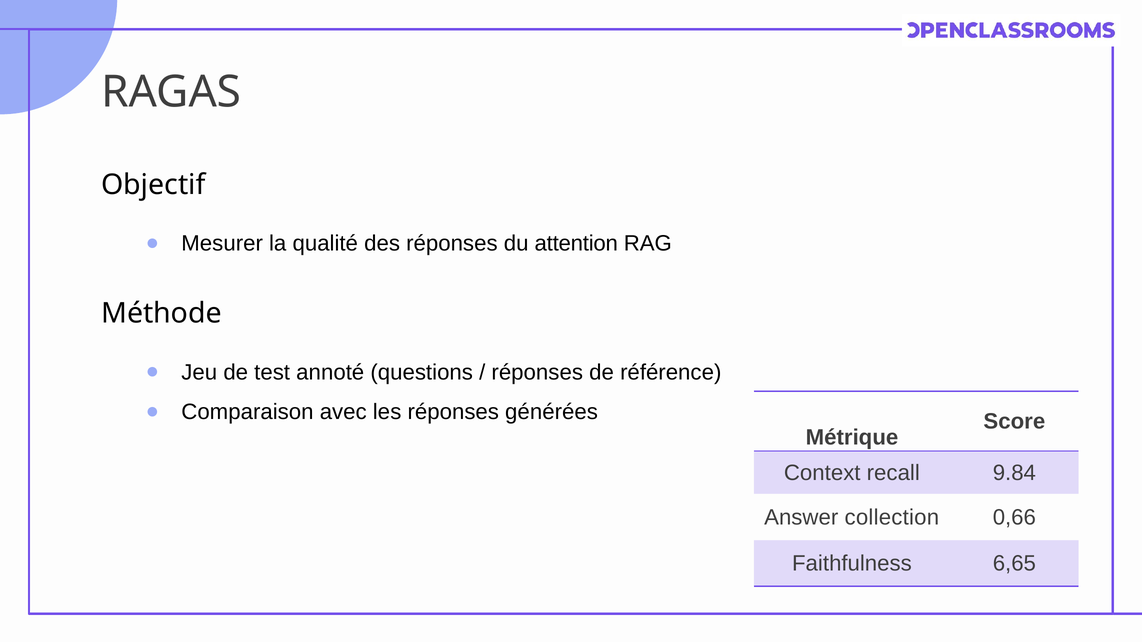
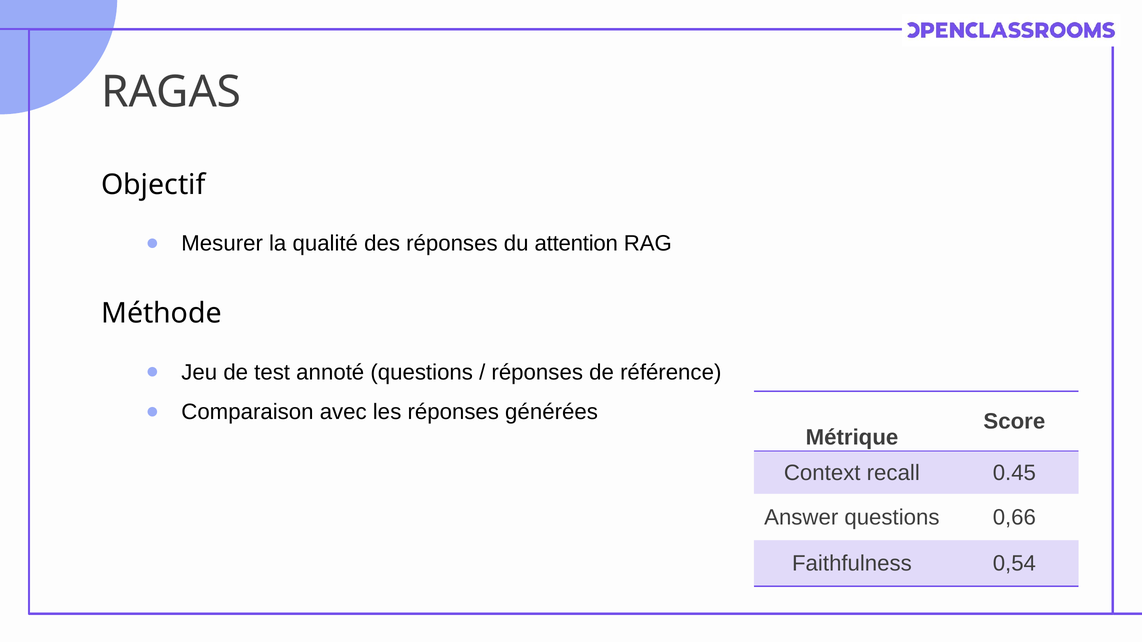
9.84: 9.84 -> 0.45 (1014, 473)
Answer collection: collection -> questions (892, 518)
6,65: 6,65 -> 0,54 (1014, 564)
